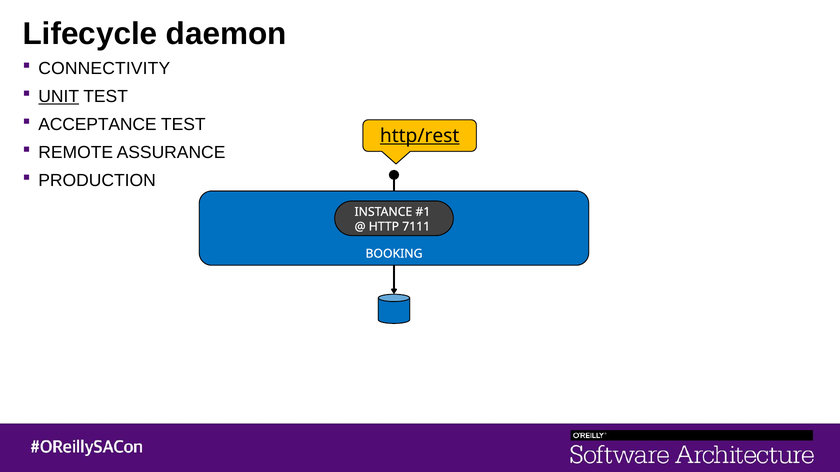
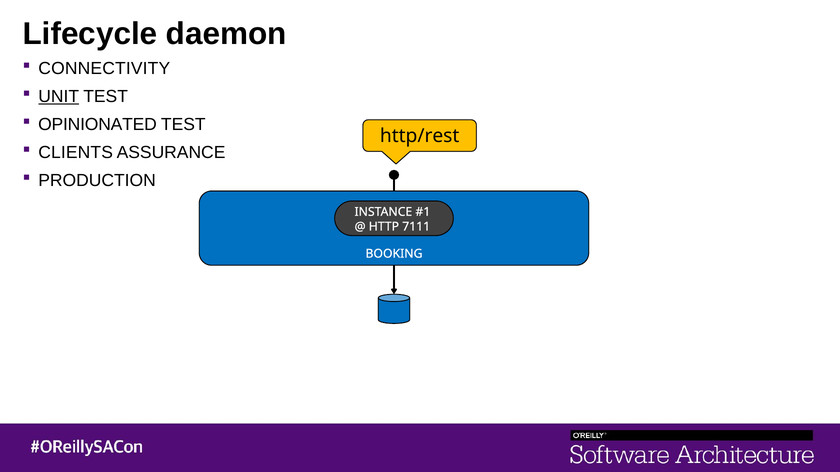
ACCEPTANCE: ACCEPTANCE -> OPINIONATED (97, 125)
http/rest underline: present -> none (420, 136)
REMOTE: REMOTE -> CLIENTS (76, 153)
